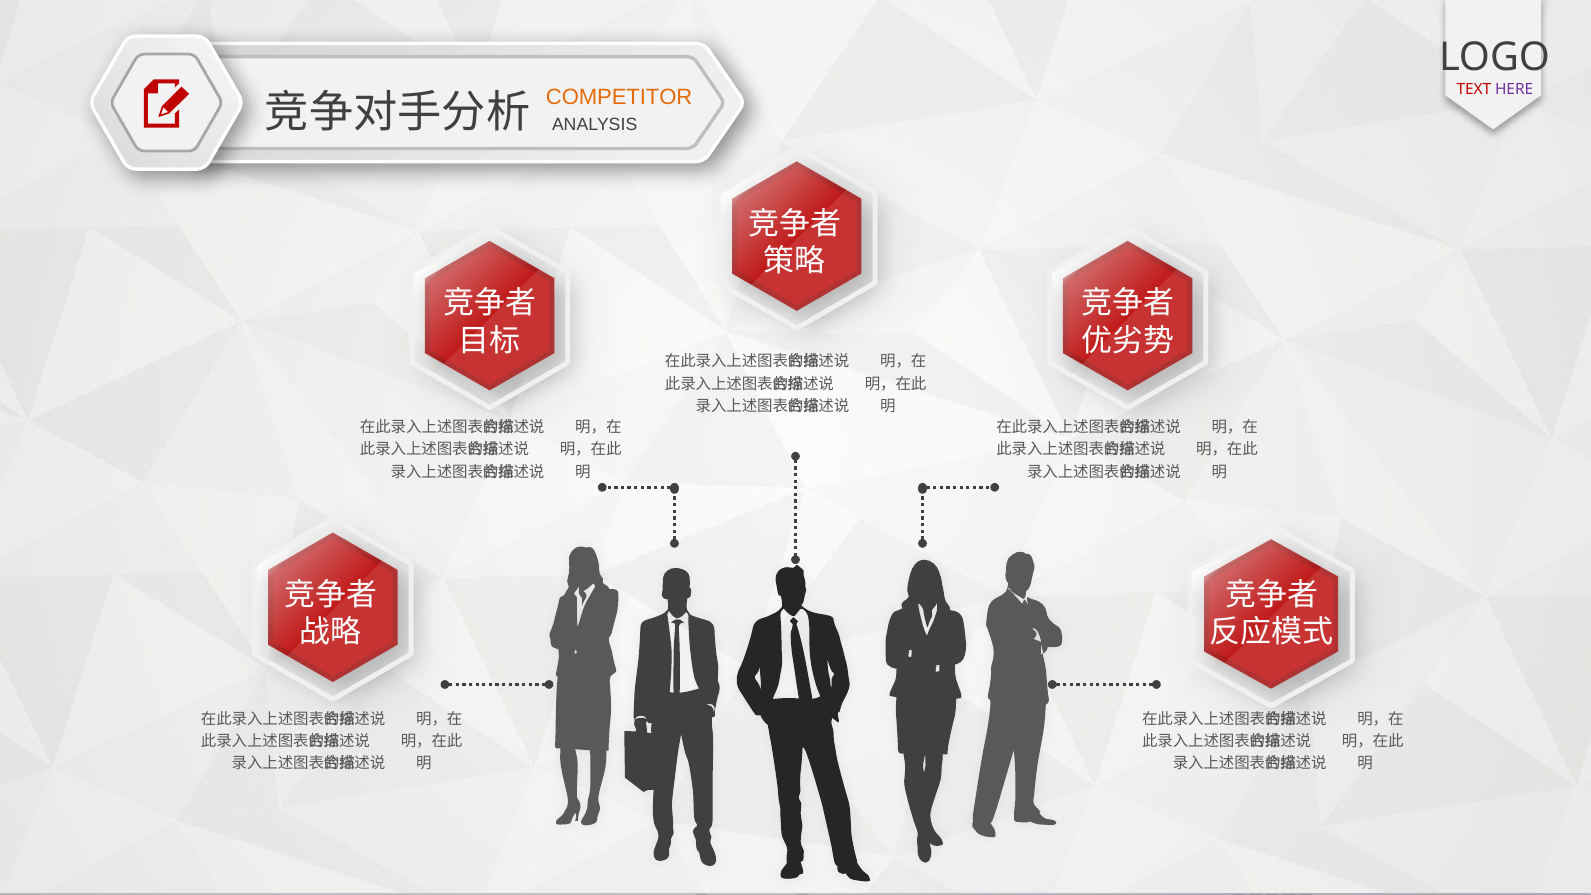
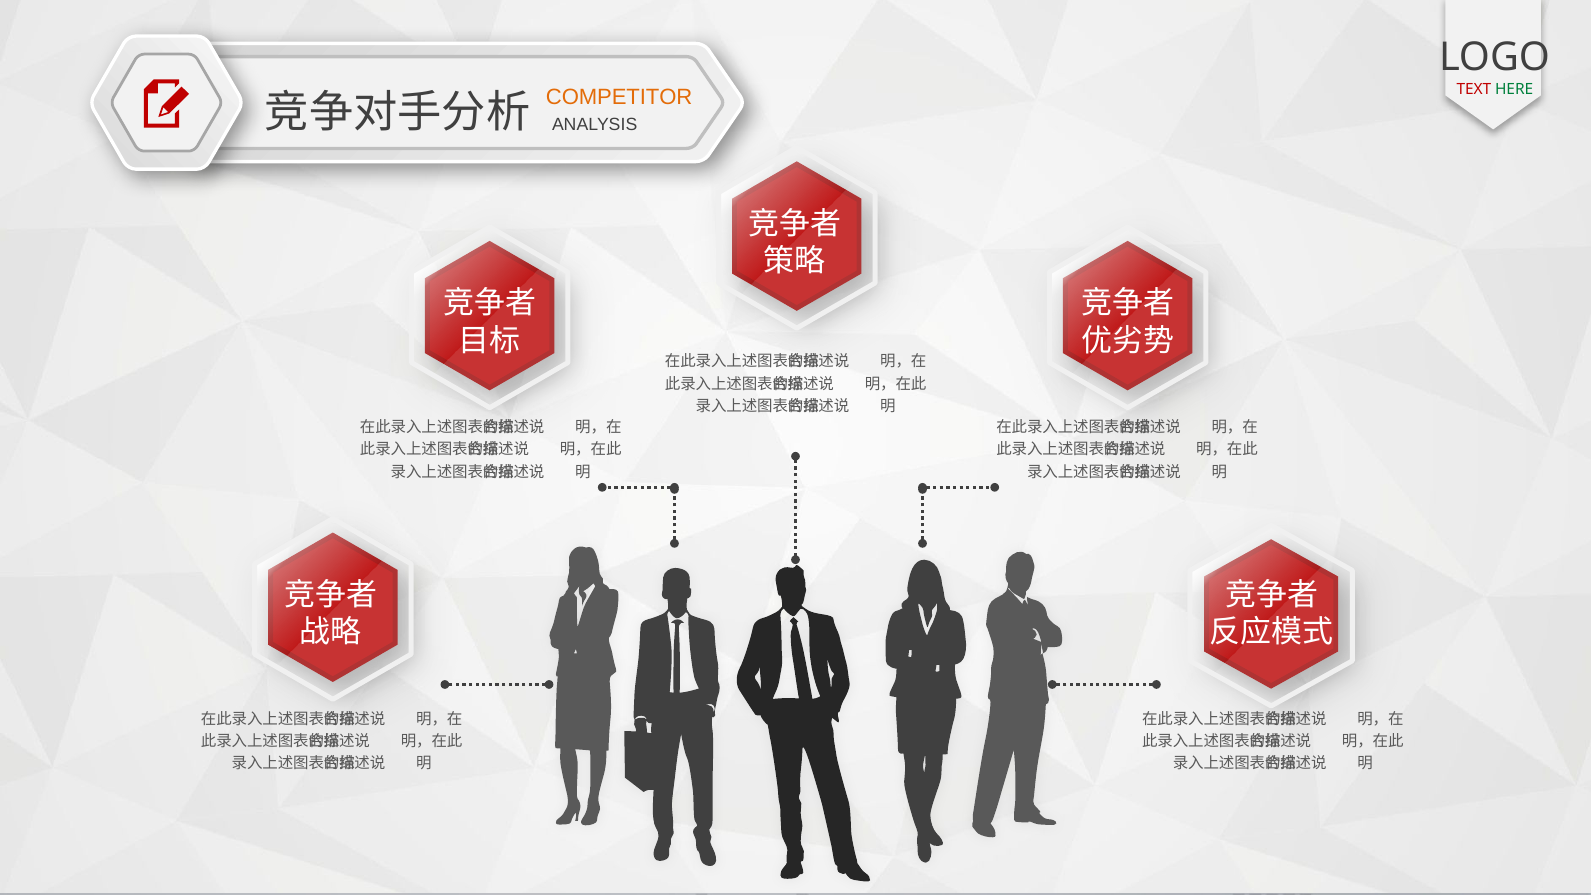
HERE colour: purple -> green (1514, 89)
